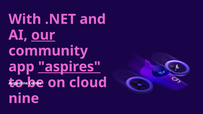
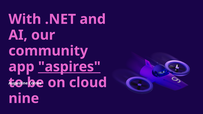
our underline: present -> none (43, 35)
